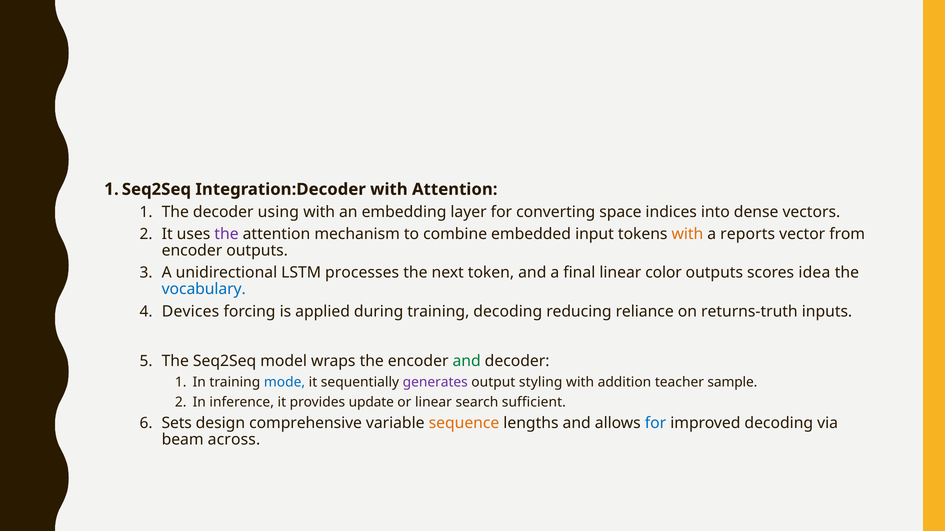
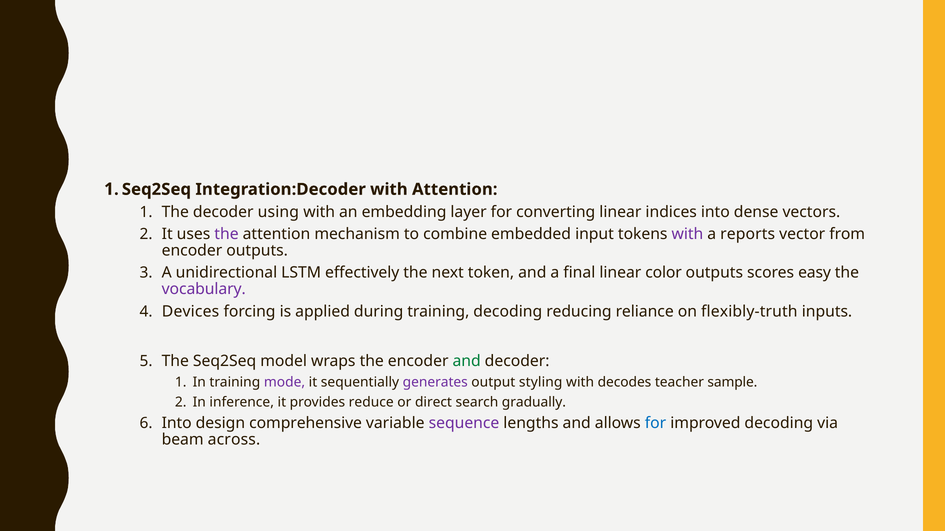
converting space: space -> linear (620, 212)
with colour: orange -> purple (687, 234)
processes: processes -> effectively (362, 273)
idea: idea -> easy (815, 273)
vocabulary colour: blue -> purple (204, 290)
returns-truth: returns-truth -> flexibly-truth (749, 312)
mode colour: blue -> purple (285, 382)
addition: addition -> decodes (624, 382)
update: update -> reduce (371, 402)
or linear: linear -> direct (433, 402)
sufficient: sufficient -> gradually (534, 402)
Sets: Sets -> Into (177, 424)
sequence colour: orange -> purple (464, 424)
